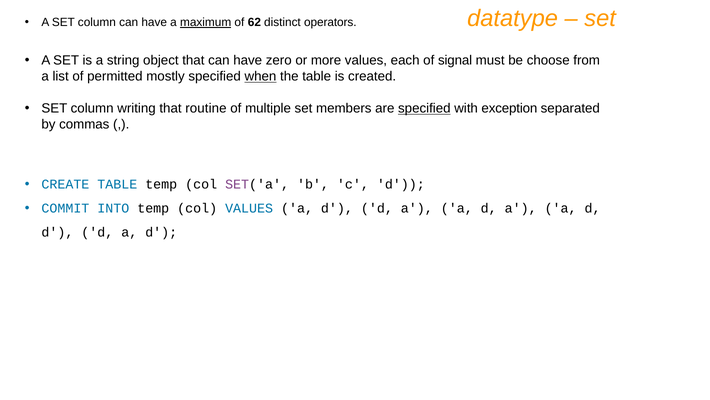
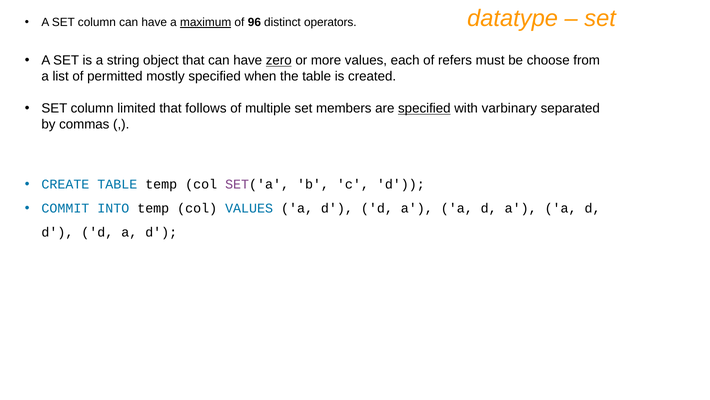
62: 62 -> 96 (254, 22)
zero underline: none -> present (279, 60)
signal: signal -> refers (455, 60)
when underline: present -> none (260, 76)
writing: writing -> limited (137, 108)
routine: routine -> follows (206, 108)
exception: exception -> varbinary (509, 108)
